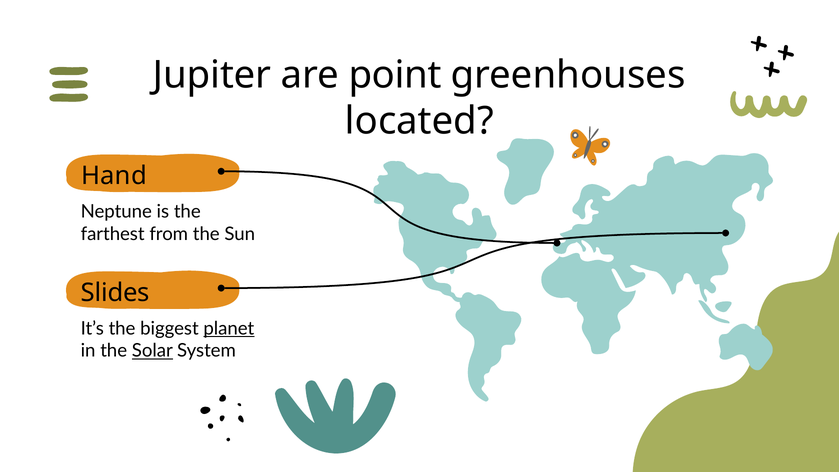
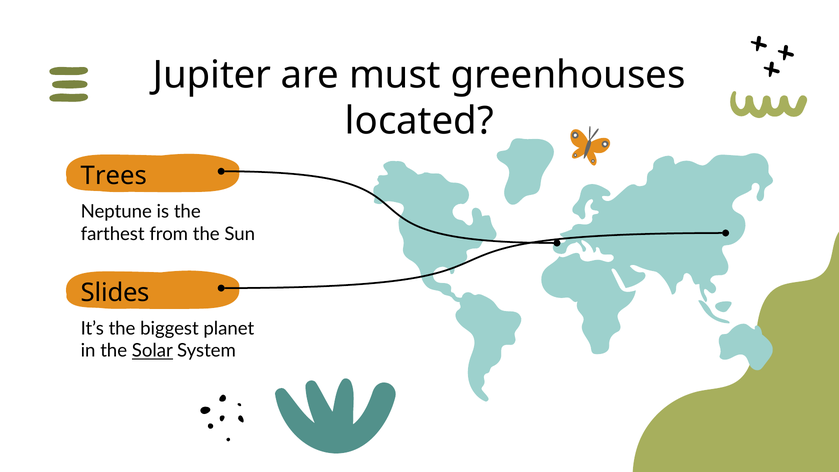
point: point -> must (395, 75)
Hand: Hand -> Trees (114, 176)
planet underline: present -> none (229, 328)
